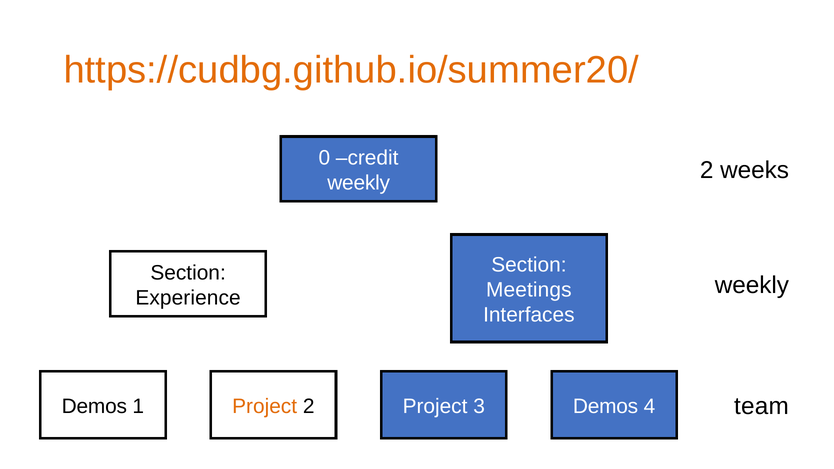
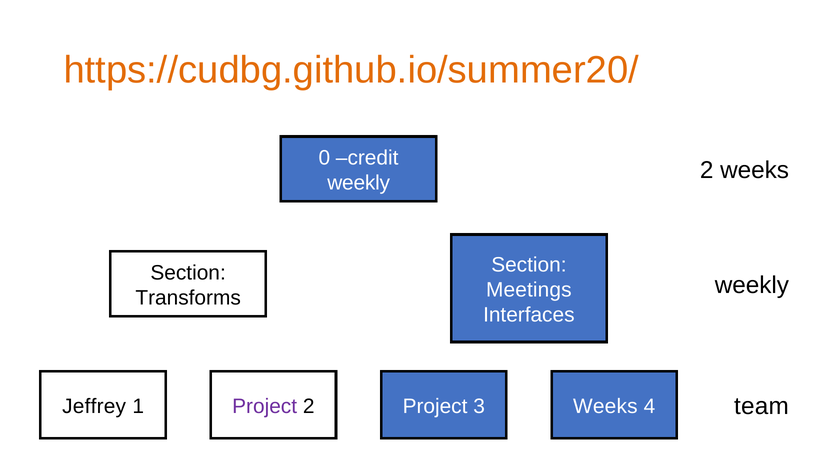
Experience: Experience -> Transforms (188, 298)
Demos: Demos -> Jeffrey (94, 406)
Project colour: orange -> purple (265, 406)
3 Demos: Demos -> Weeks (605, 406)
